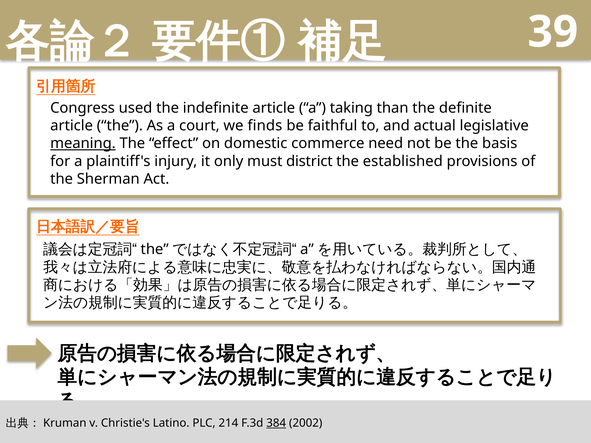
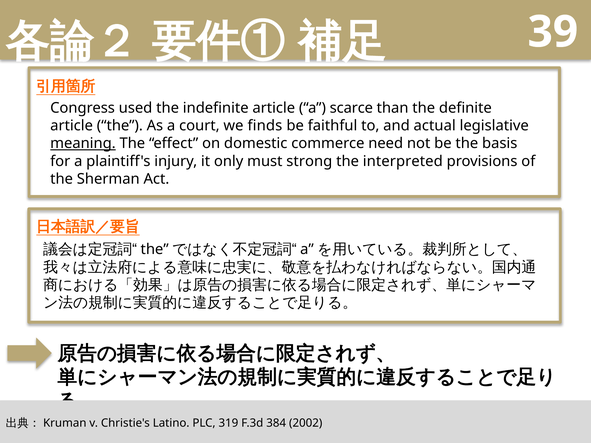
taking: taking -> scarce (351, 108)
district: district -> strong (309, 161)
established: established -> interpreted (403, 161)
214: 214 -> 319 (228, 423)
384 underline: present -> none (276, 423)
